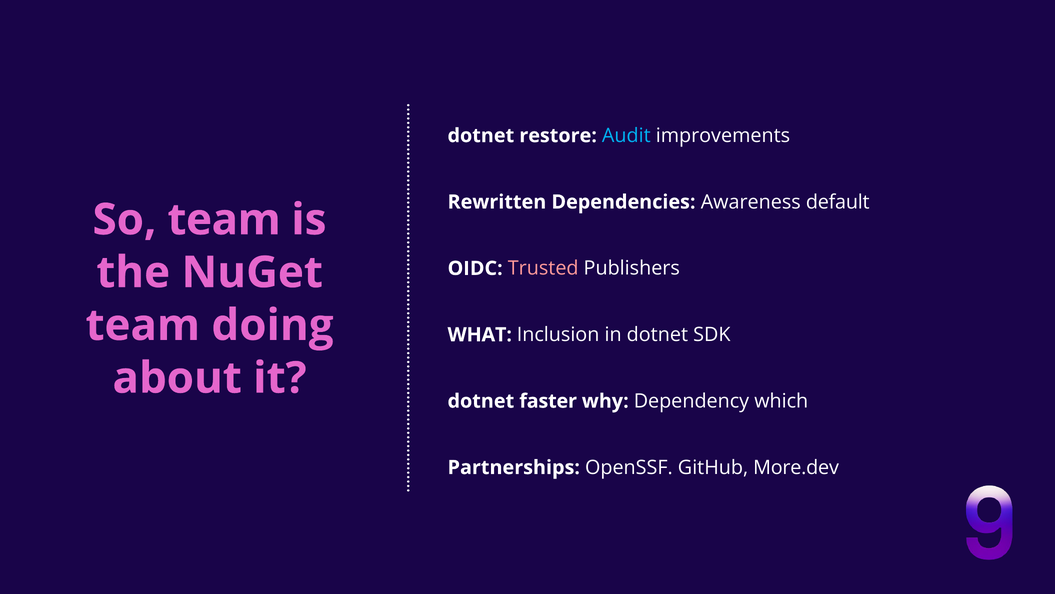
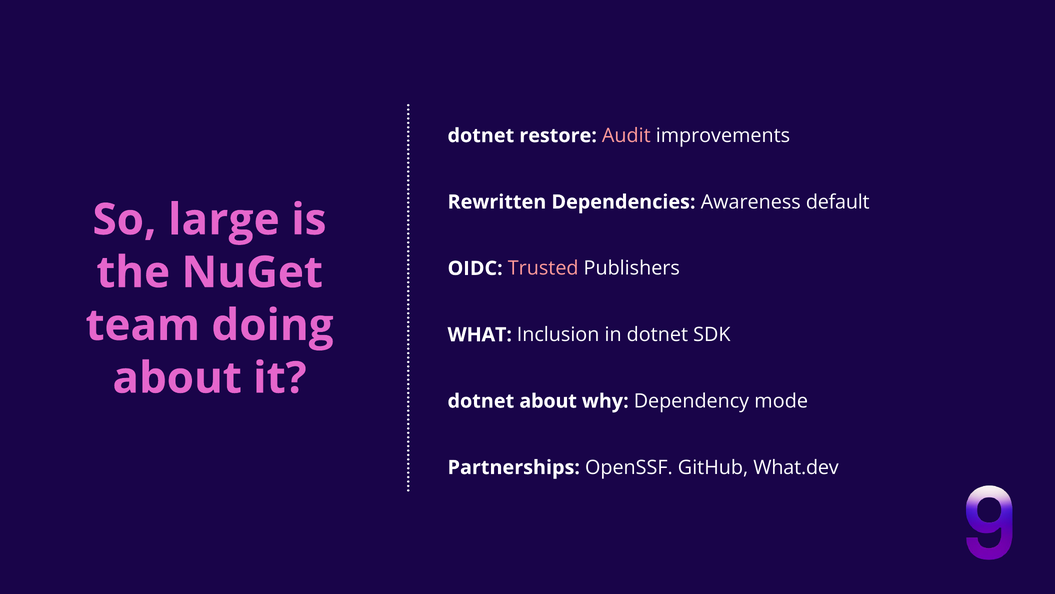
Audit colour: light blue -> pink (626, 136)
So team: team -> large (224, 220)
dotnet faster: faster -> about (548, 401)
which: which -> mode (781, 401)
More.dev: More.dev -> What.dev (796, 467)
